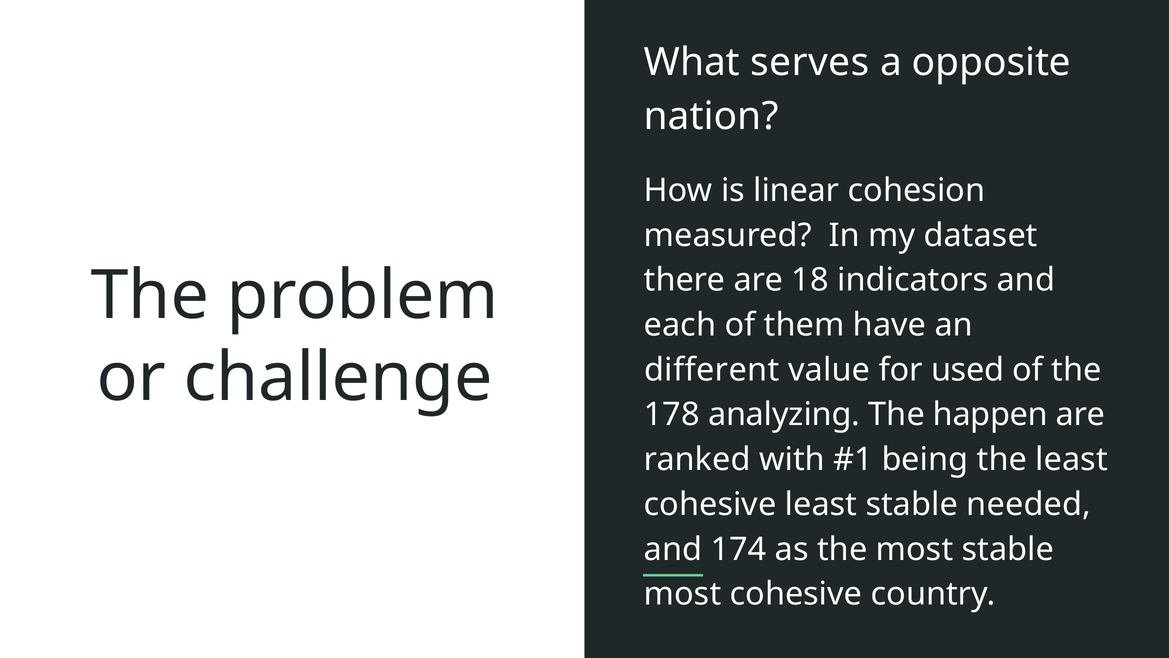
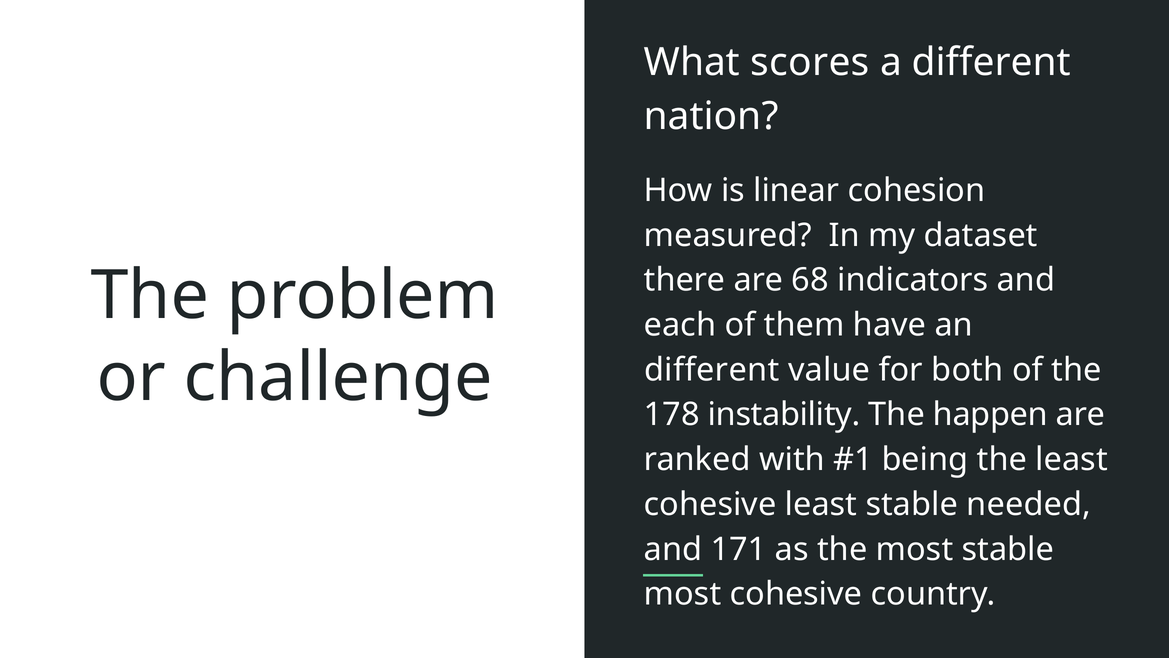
serves: serves -> scores (810, 62)
a opposite: opposite -> different (991, 62)
18: 18 -> 68 (810, 280)
used: used -> both (967, 370)
analyzing: analyzing -> instability (784, 414)
174: 174 -> 171 (739, 549)
